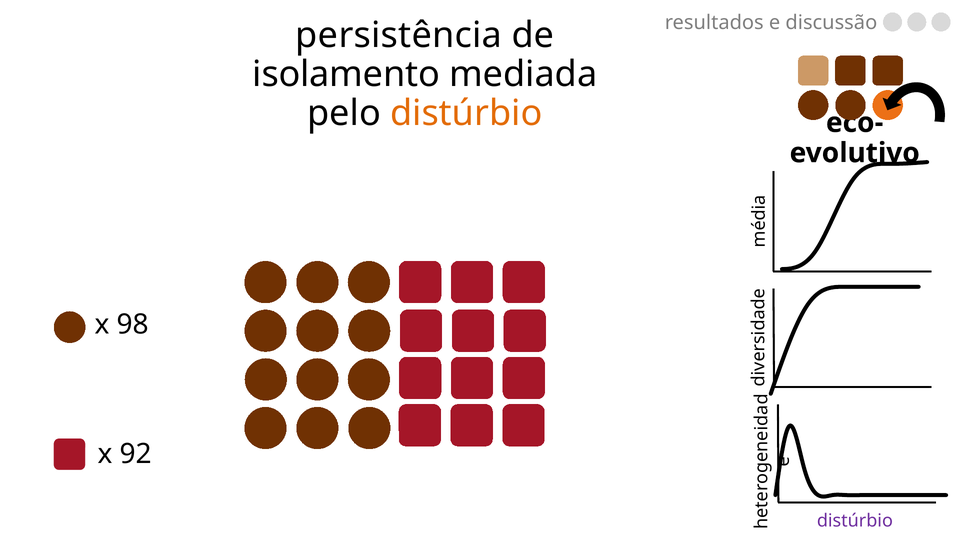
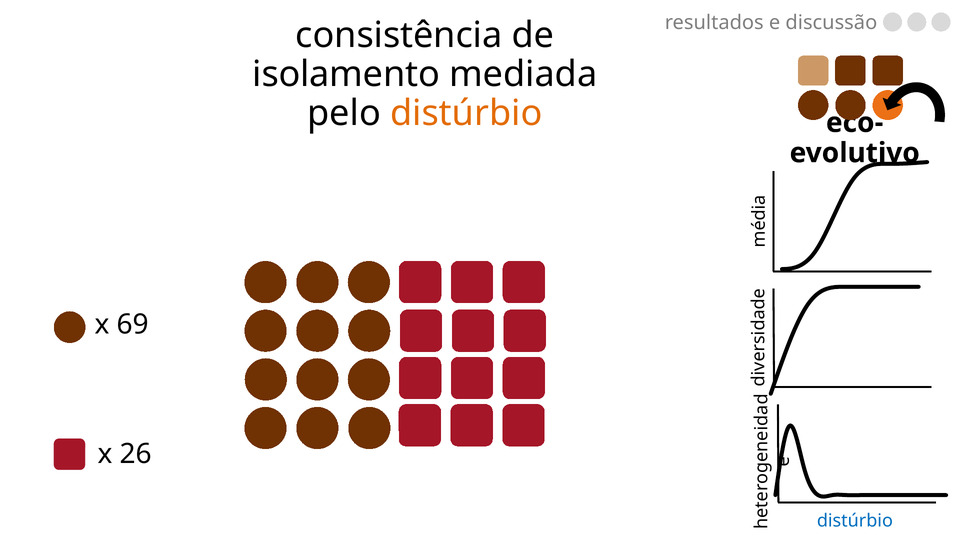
persistência: persistência -> consistência (399, 35)
98: 98 -> 69 (133, 325)
92: 92 -> 26 (136, 454)
distúrbio colour: purple -> blue (855, 521)
